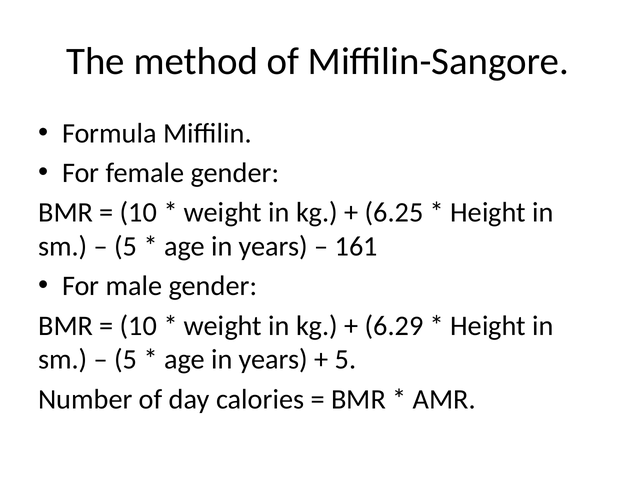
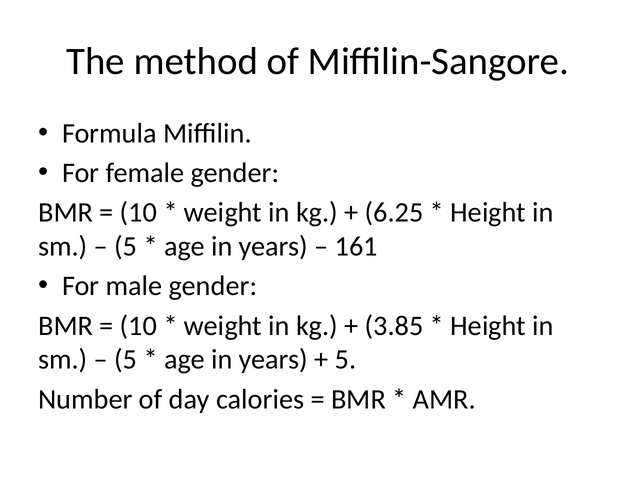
6.29: 6.29 -> 3.85 (394, 326)
